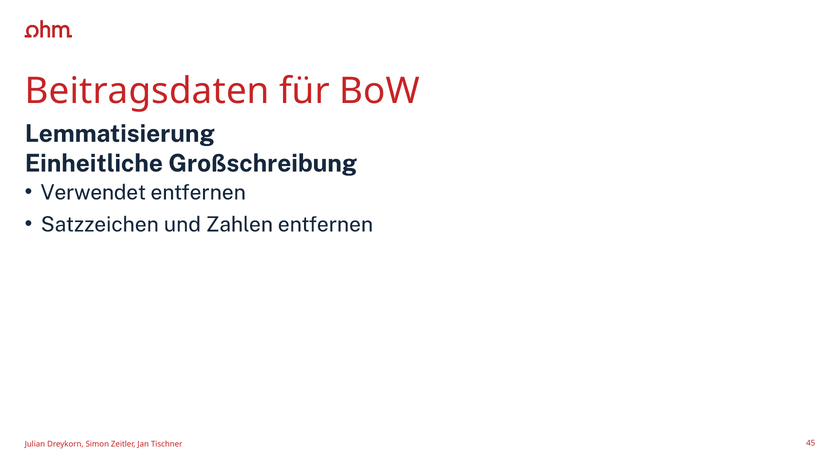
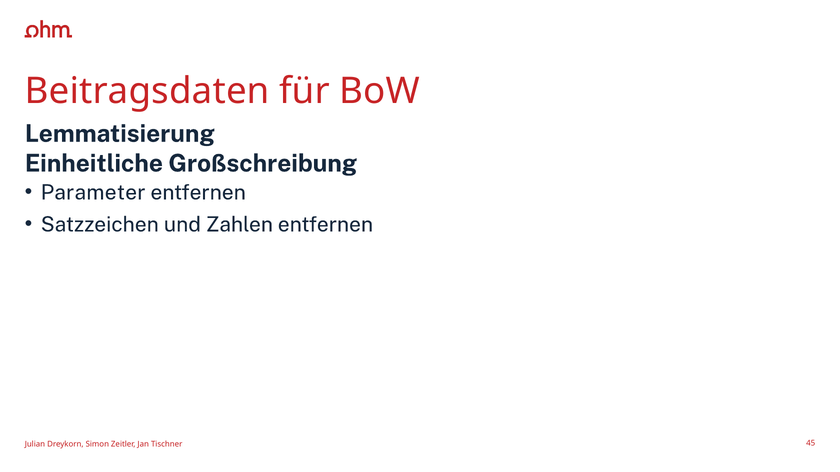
Verwendet: Verwendet -> Parameter (93, 193)
